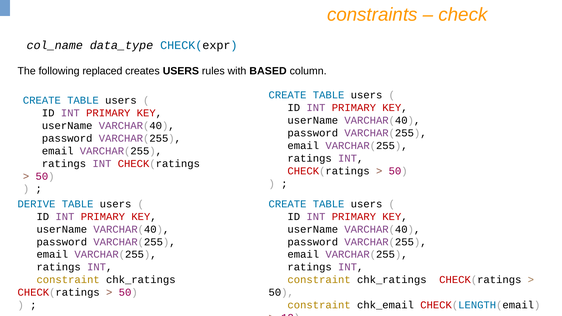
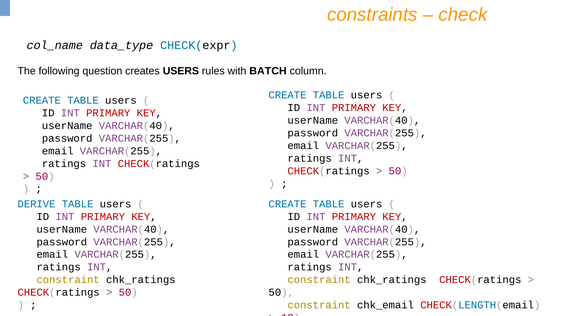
replaced: replaced -> question (102, 71)
BASED: BASED -> BATCH (268, 71)
